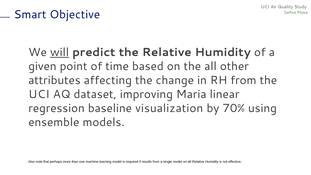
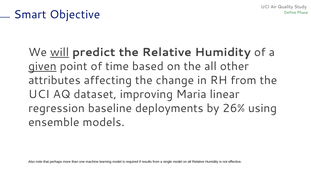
given underline: none -> present (42, 66)
visualization: visualization -> deployments (169, 108)
70%: 70% -> 26% (234, 108)
